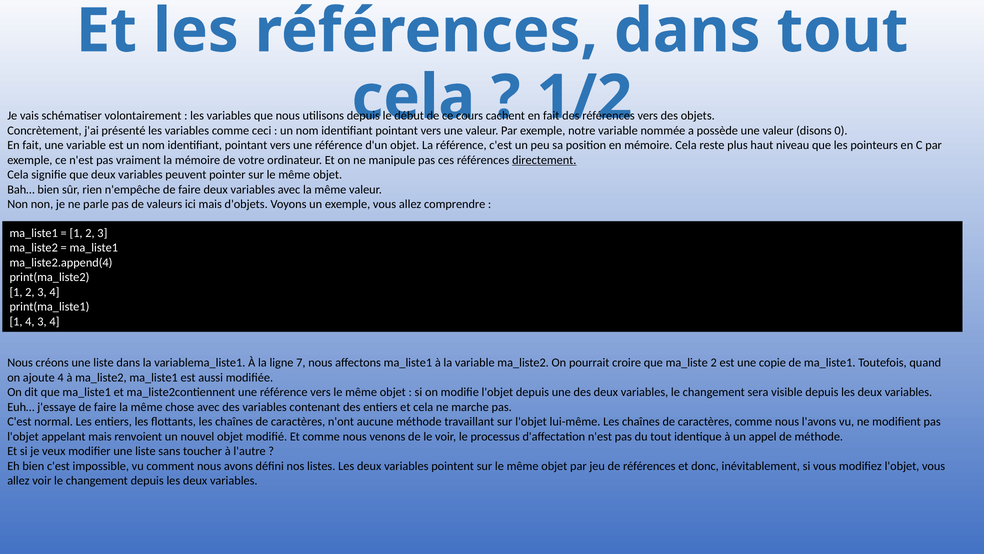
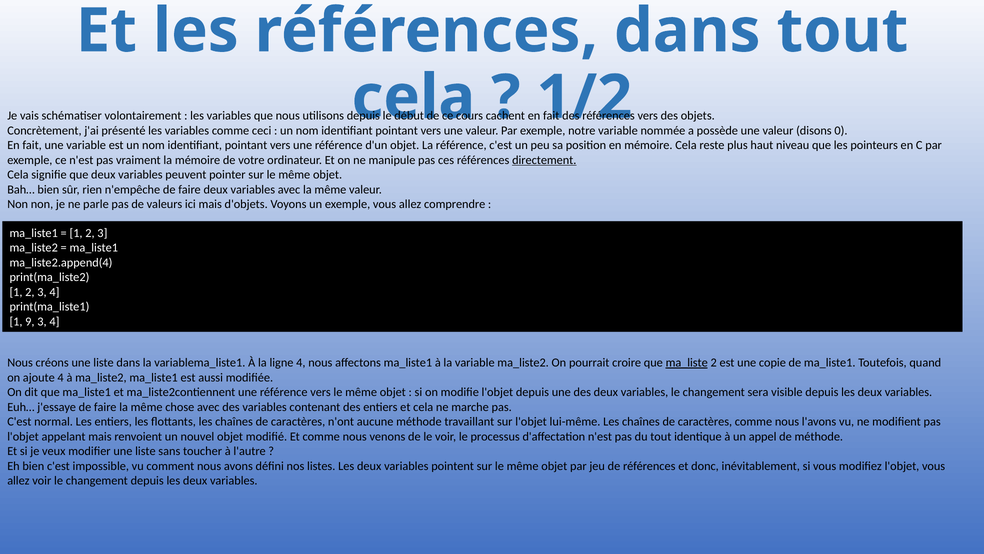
1 4: 4 -> 9 (30, 321)
ligne 7: 7 -> 4 (301, 362)
ma_liste underline: none -> present (687, 362)
